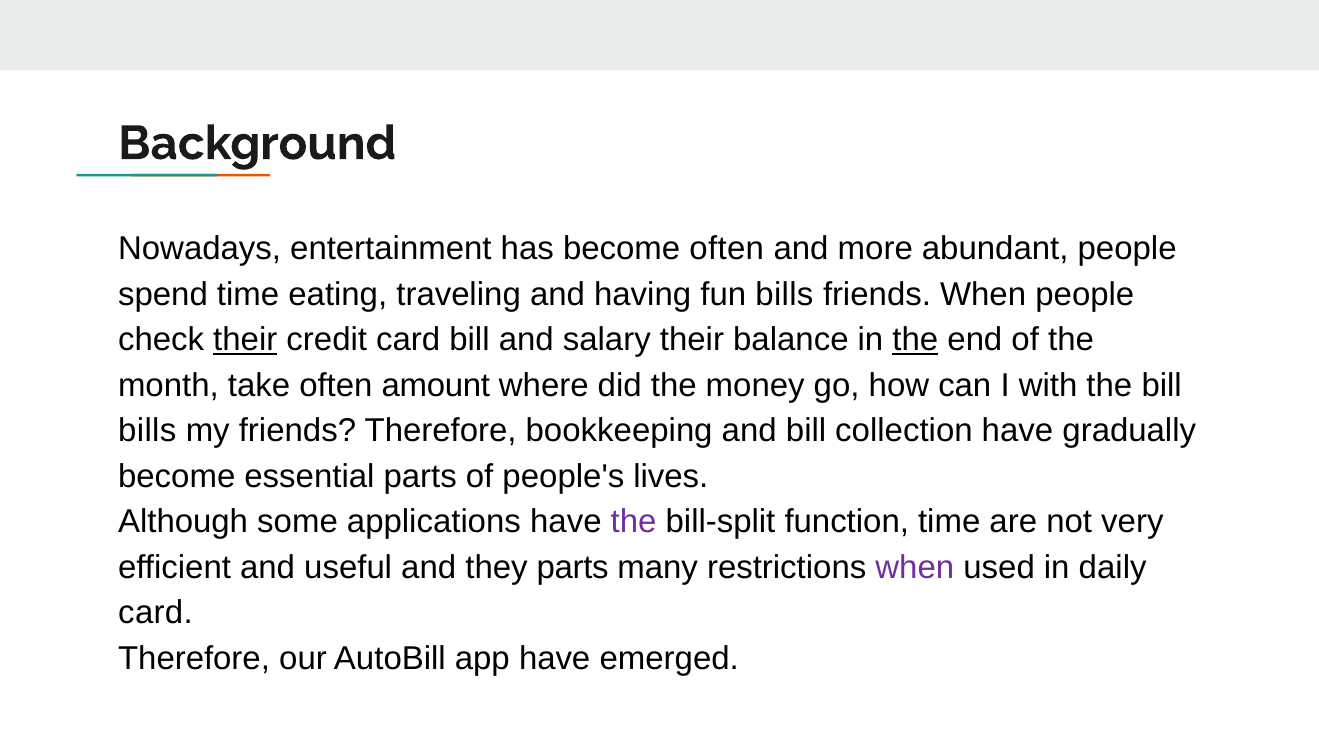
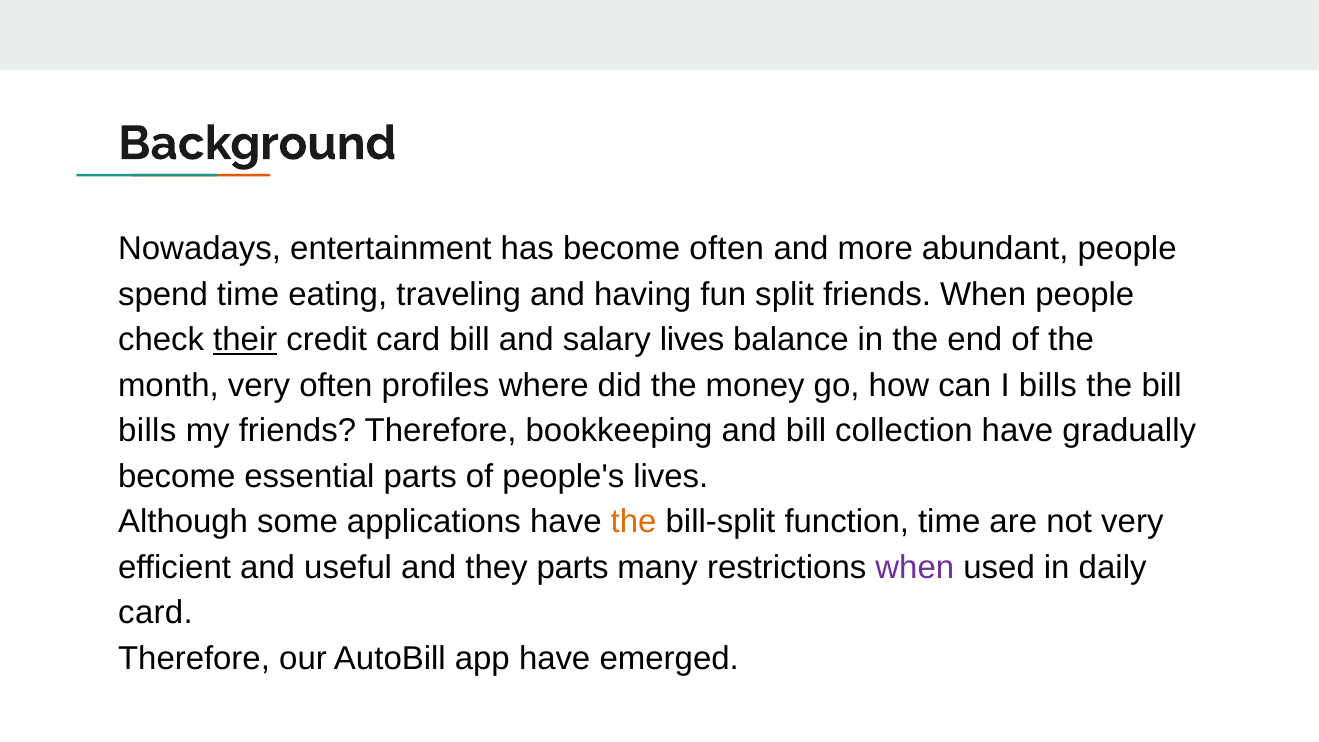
fun bills: bills -> split (785, 295)
salary their: their -> lives (692, 340)
the underline: present -> none (915, 340)
month take: take -> very (259, 386)
amount: amount -> profiles (436, 386)
I with: with -> bills (1048, 386)
the colour: purple -> orange (634, 522)
